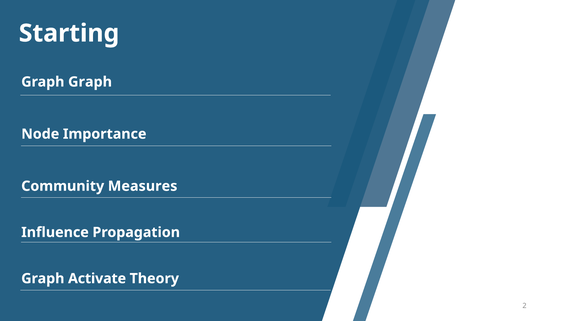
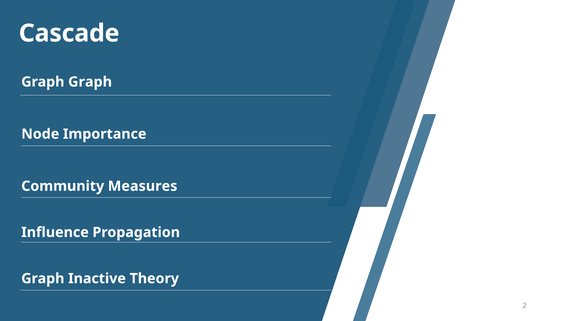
Starting: Starting -> Cascade (69, 33)
Activate: Activate -> Inactive (97, 278)
